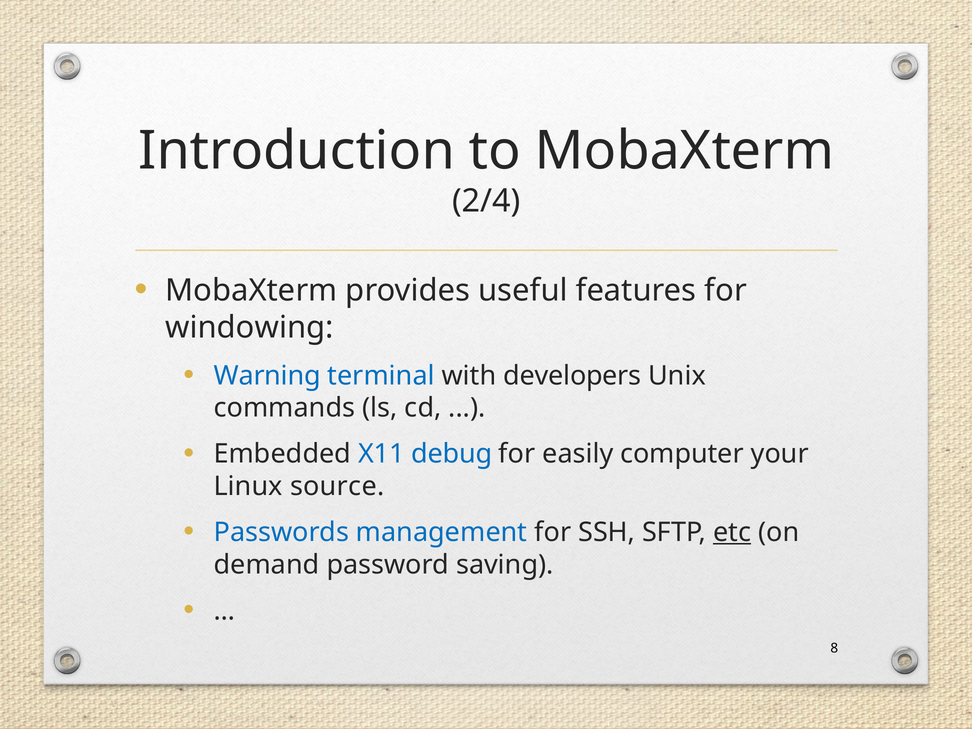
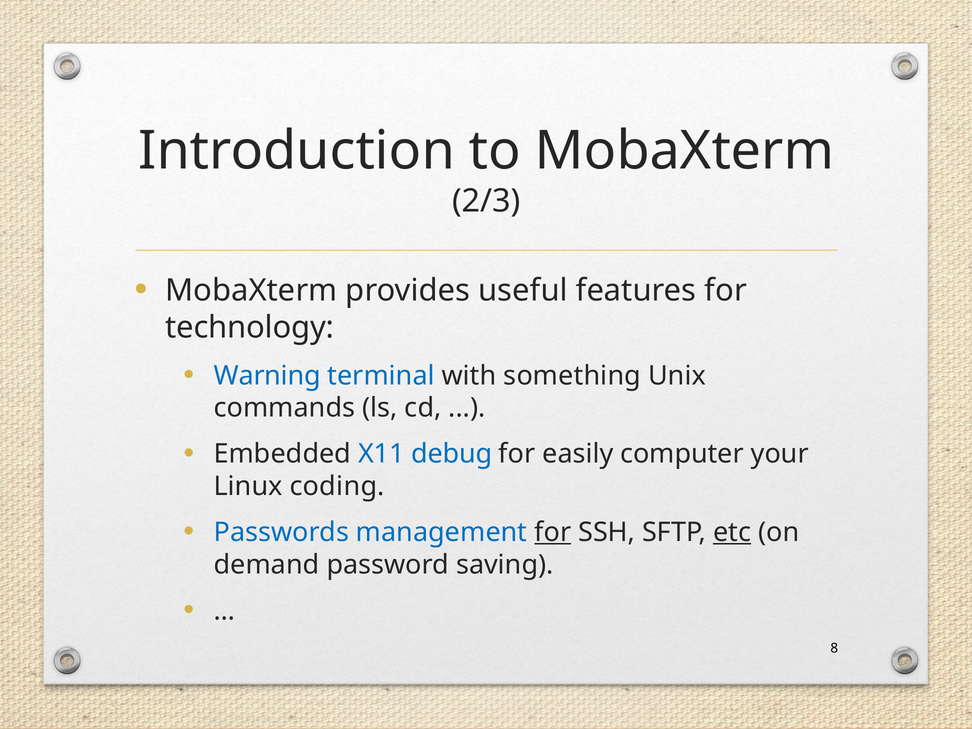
2/4: 2/4 -> 2/3 (486, 201)
windowing: windowing -> technology (250, 328)
developers: developers -> something (572, 376)
source: source -> coding (337, 486)
for underline: none -> present (553, 532)
